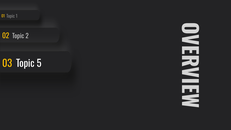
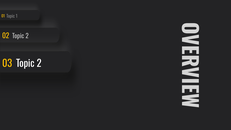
5: 5 -> 2 (39, 64)
